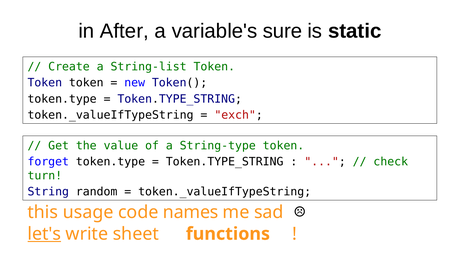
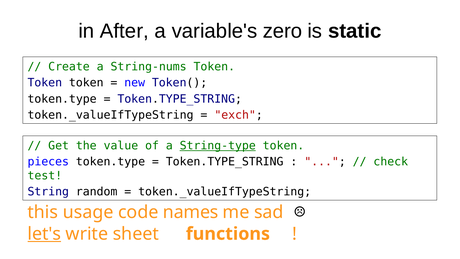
sure: sure -> zero (282, 31)
String-list: String-list -> String-nums (149, 67)
String-type underline: none -> present (218, 146)
forget: forget -> pieces (48, 162)
turn: turn -> test (45, 175)
